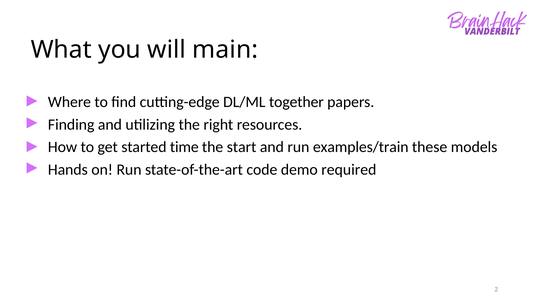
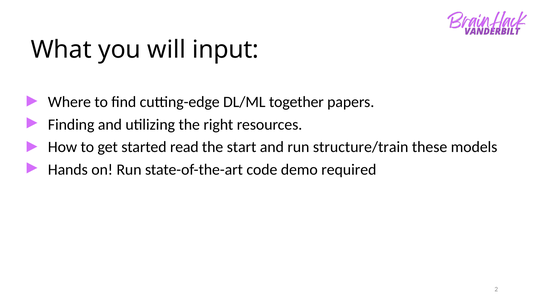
main: main -> input (225, 50)
time: time -> read (184, 147)
examples/train: examples/train -> structure/train (361, 147)
